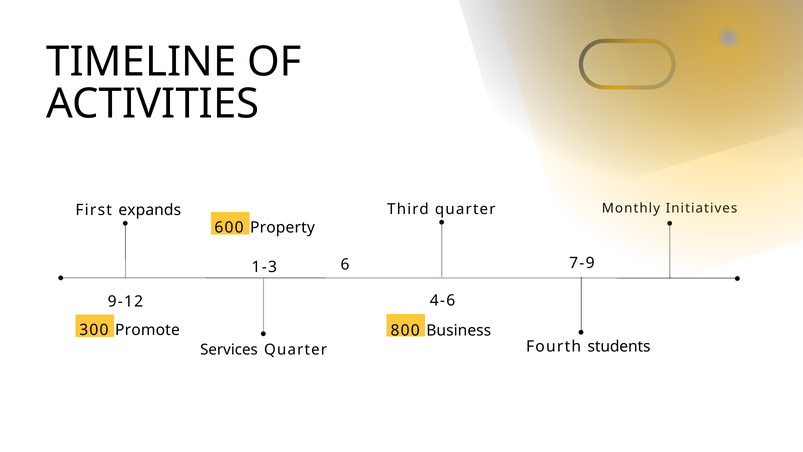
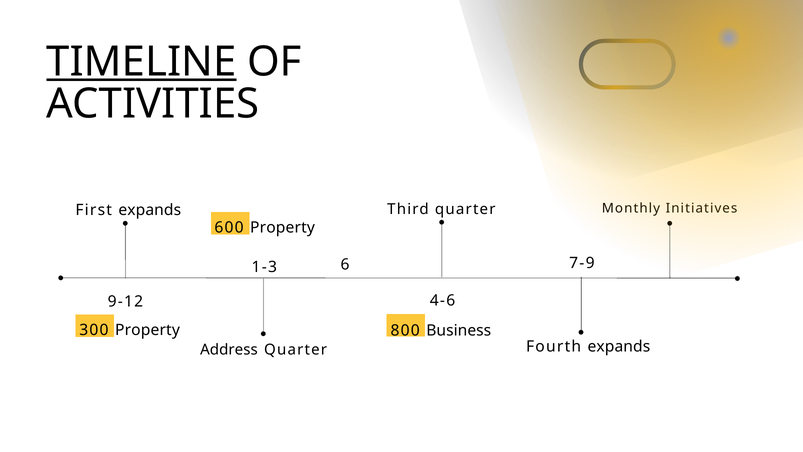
TIMELINE underline: none -> present (141, 62)
300 Promote: Promote -> Property (147, 330)
Services: Services -> Address (229, 349)
Fourth students: students -> expands (619, 346)
